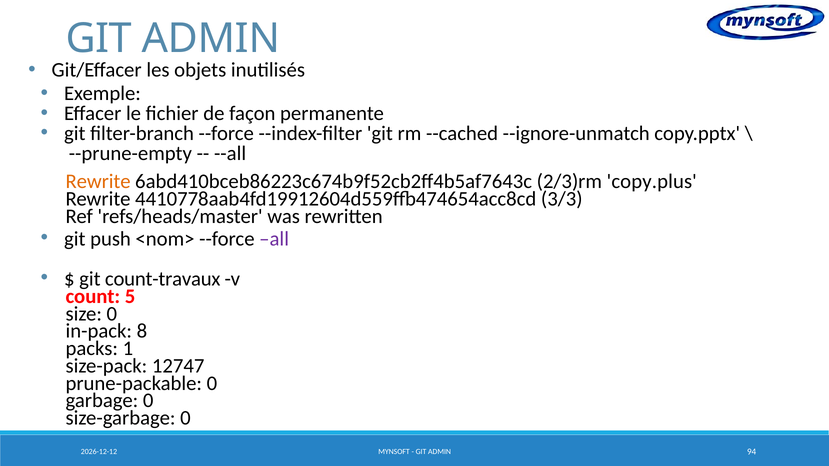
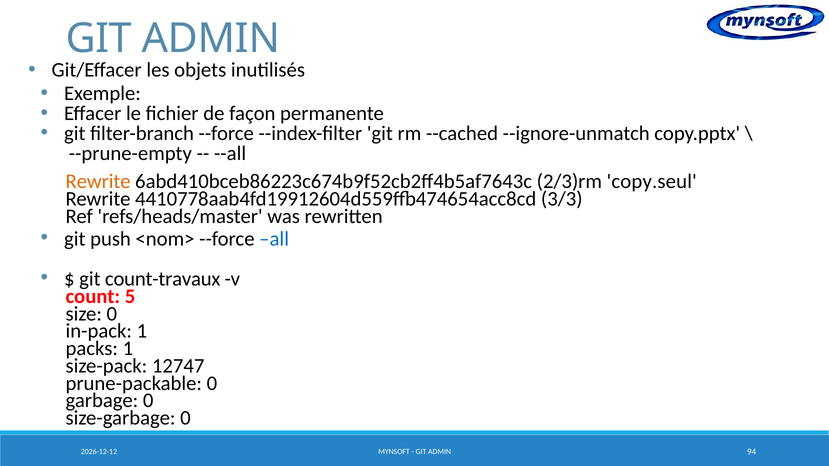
copy.plus: copy.plus -> copy.seul (652, 182)
all colour: purple -> blue (274, 239)
in-pack 8: 8 -> 1 (142, 331)
